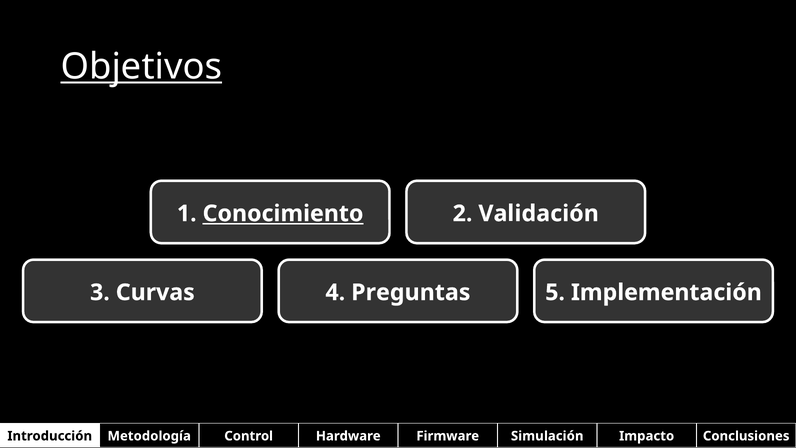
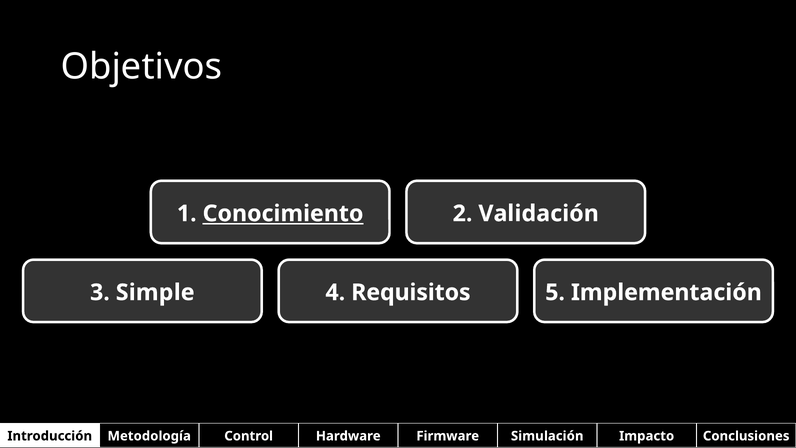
Objetivos underline: present -> none (141, 67)
Curvas: Curvas -> Simple (155, 292)
Preguntas: Preguntas -> Requisitos (411, 292)
